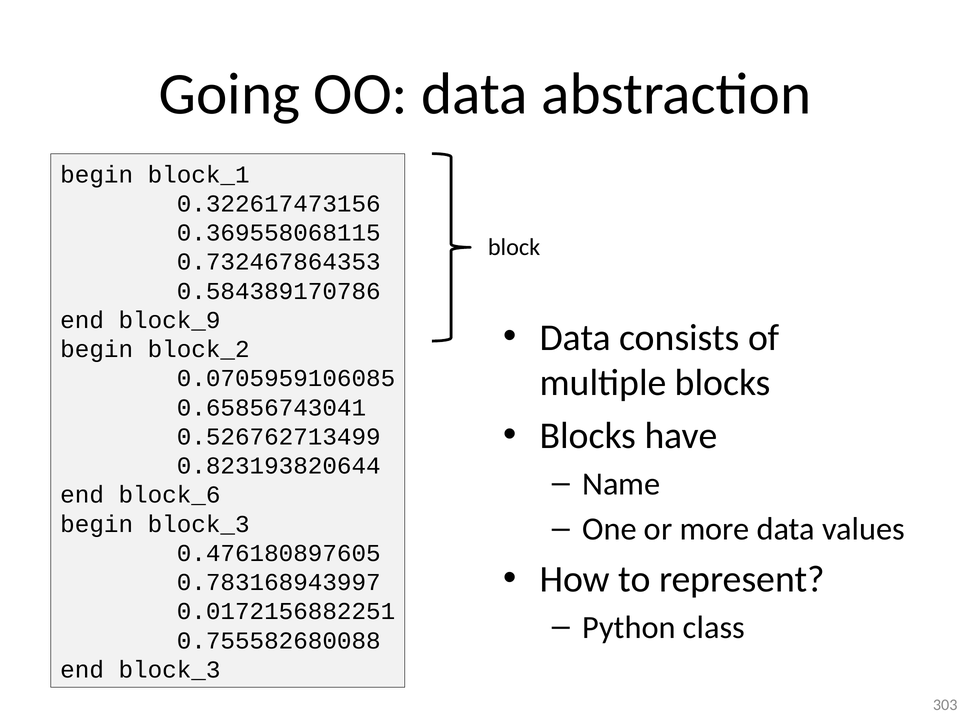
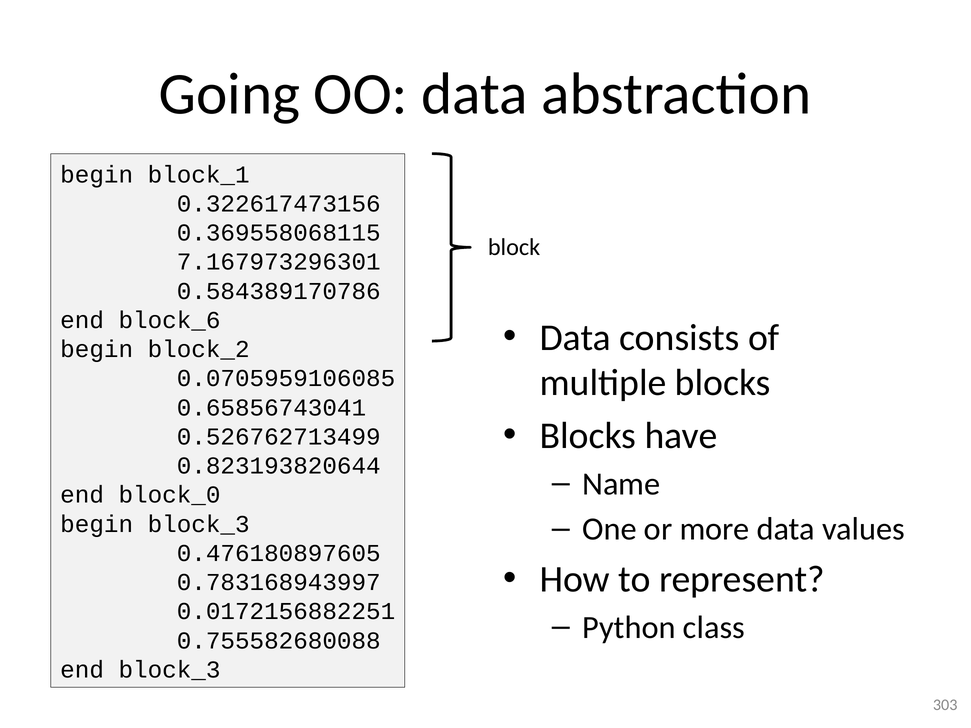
0.732467864353: 0.732467864353 -> 7.167973296301 (279, 262)
block_9: block_9 -> block_6 (169, 320)
block_6: block_6 -> block_0 (169, 495)
